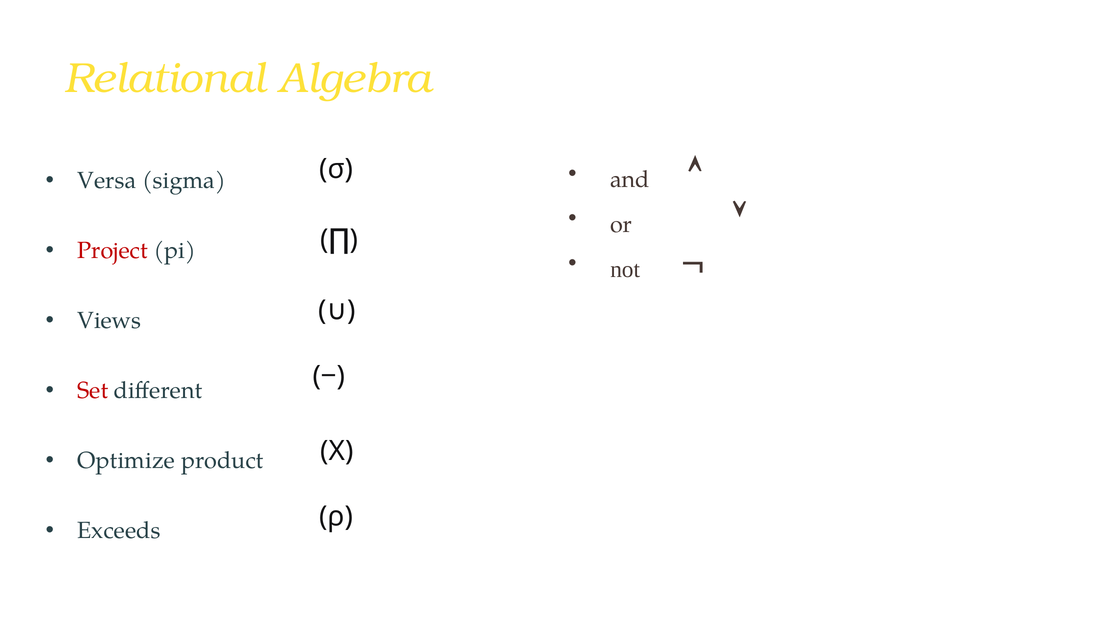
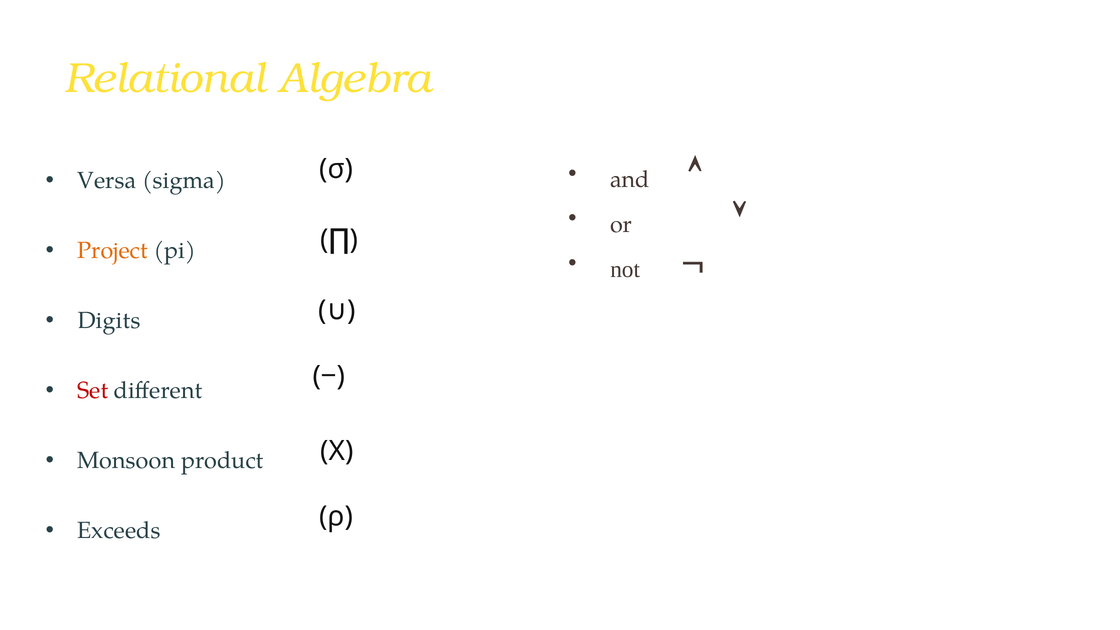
Project colour: red -> orange (113, 251)
Views: Views -> Digits (109, 321)
Optimize: Optimize -> Monsoon (126, 461)
